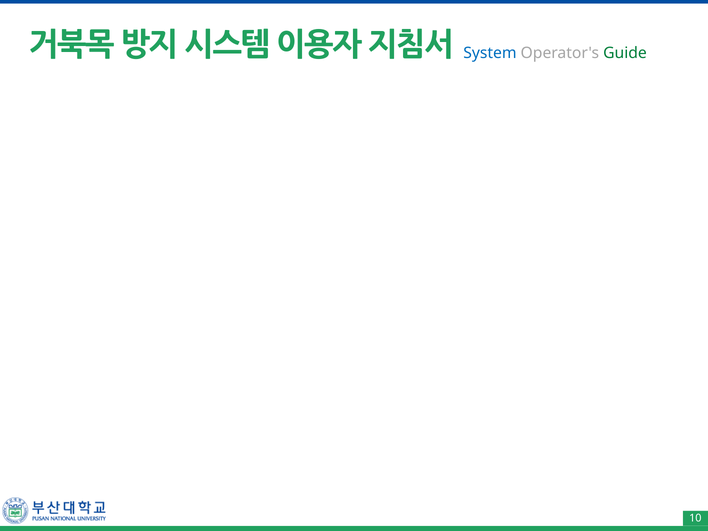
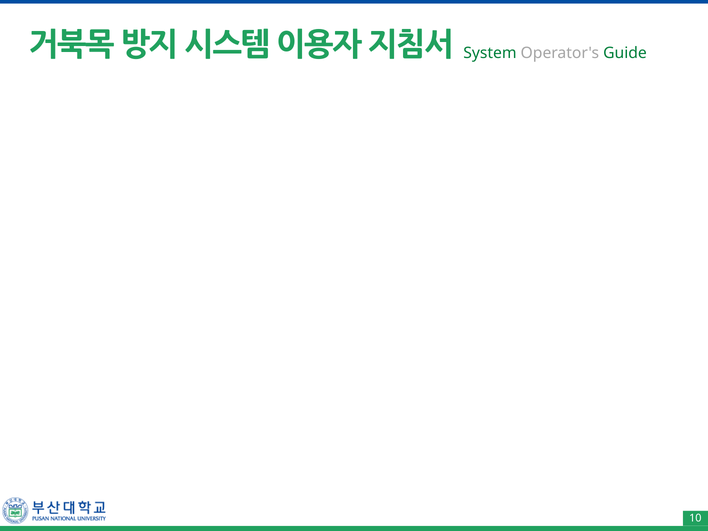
System colour: blue -> green (490, 53)
